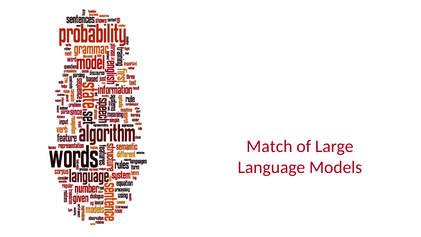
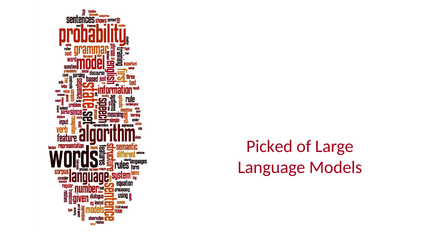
Match: Match -> Picked (269, 146)
